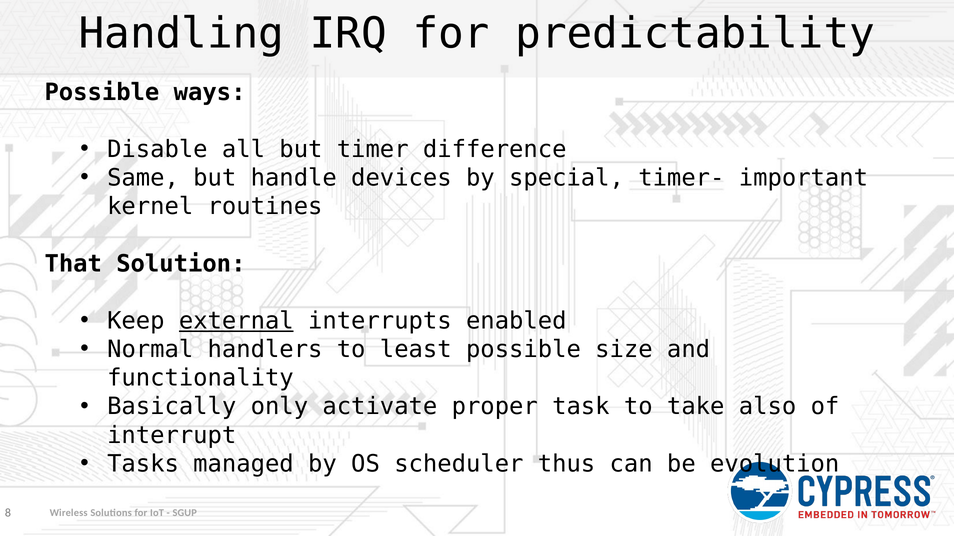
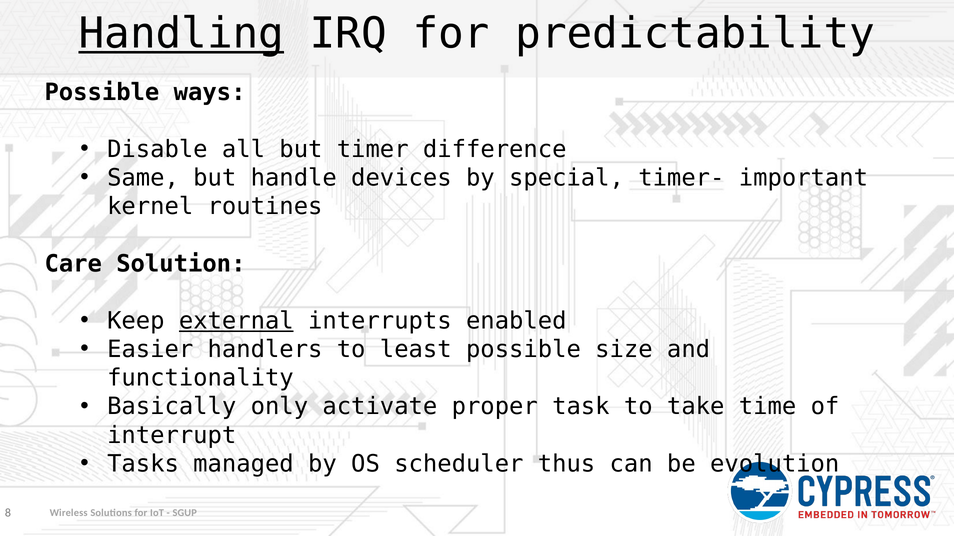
Handling underline: none -> present (181, 34)
That: That -> Care (73, 264)
Normal: Normal -> Easier (150, 350)
also: also -> time (768, 407)
